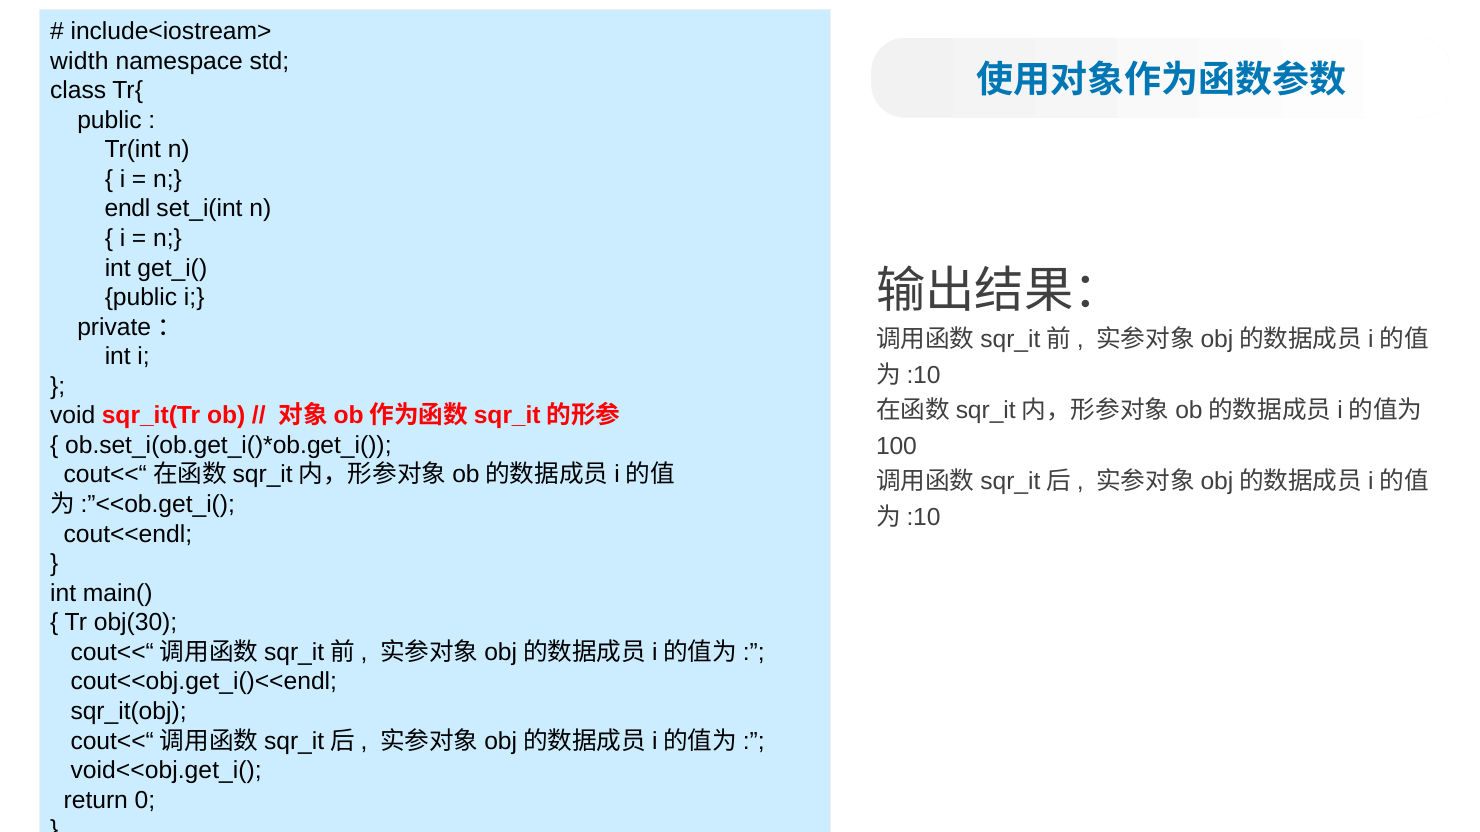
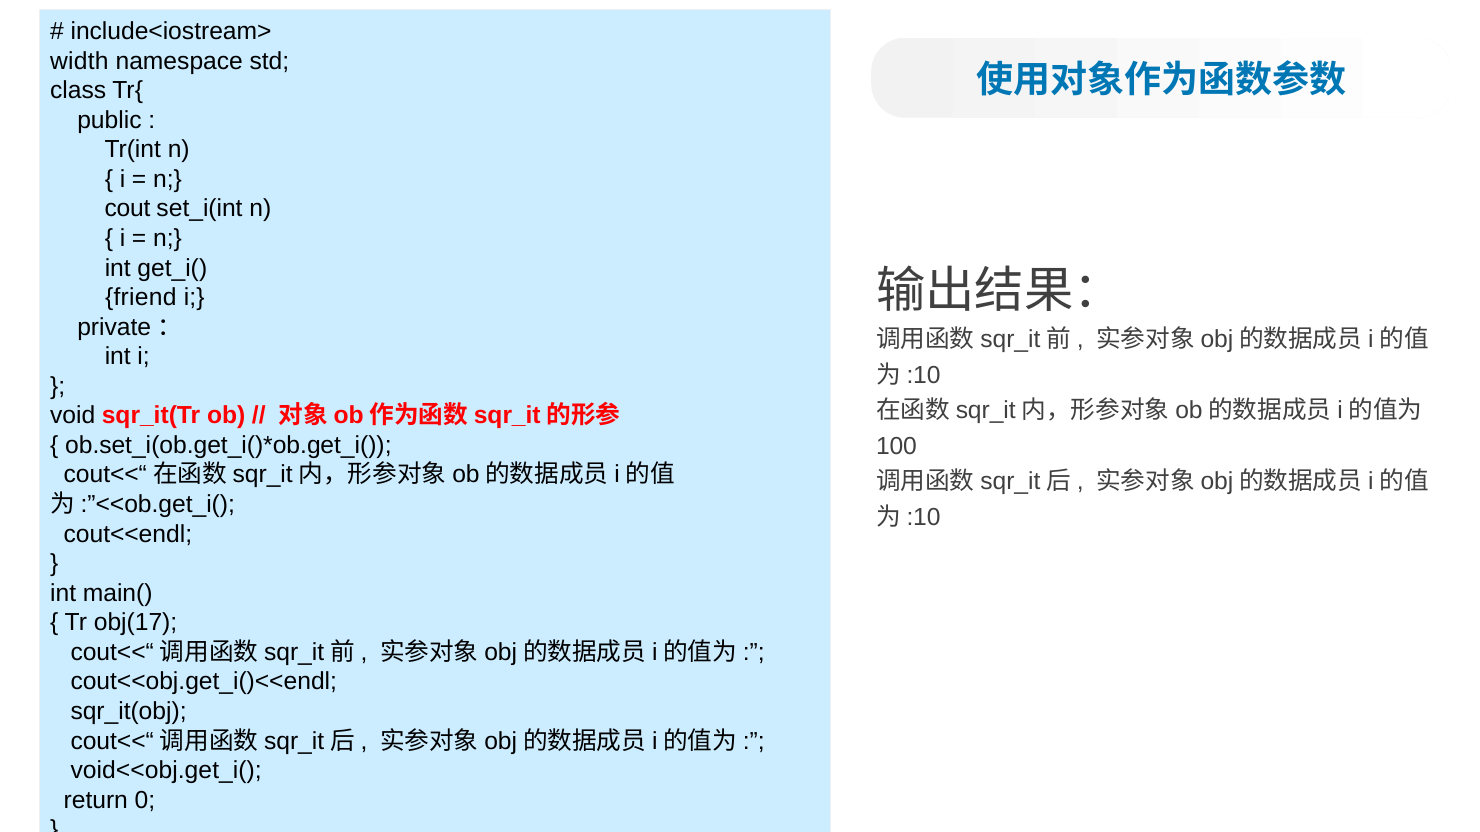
endl: endl -> cout (127, 209)
public: public -> friend (141, 298)
obj(30: obj(30 -> obj(17 (136, 623)
